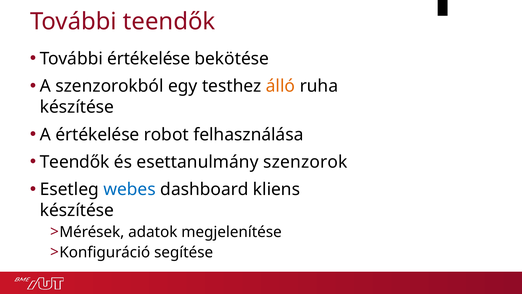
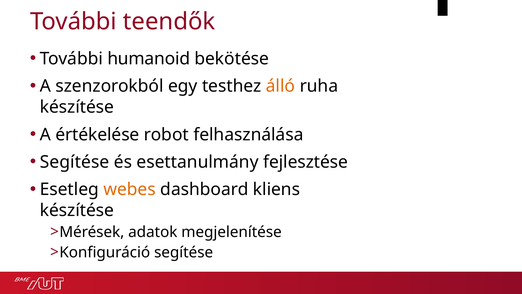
További értékelése: értékelése -> humanoid (149, 59)
Teendők: Teendők -> Segítése (75, 162)
szenzorok: szenzorok -> fejlesztése (306, 162)
webes colour: blue -> orange (130, 189)
